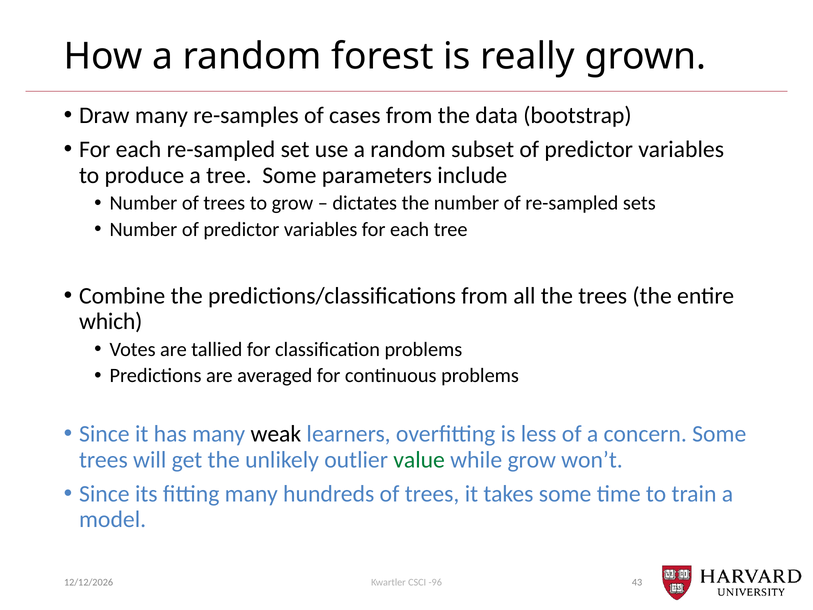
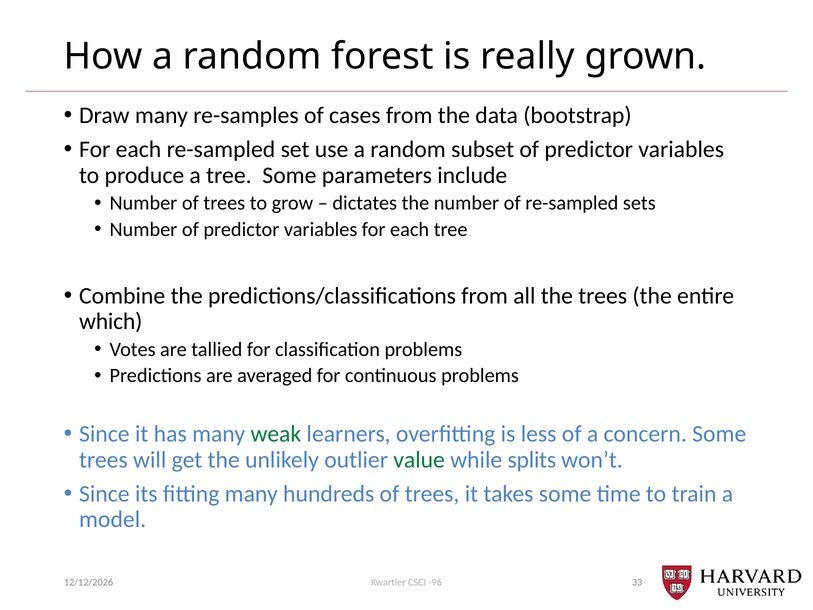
weak colour: black -> green (276, 434)
while grow: grow -> splits (532, 459)
43: 43 -> 33 (637, 582)
